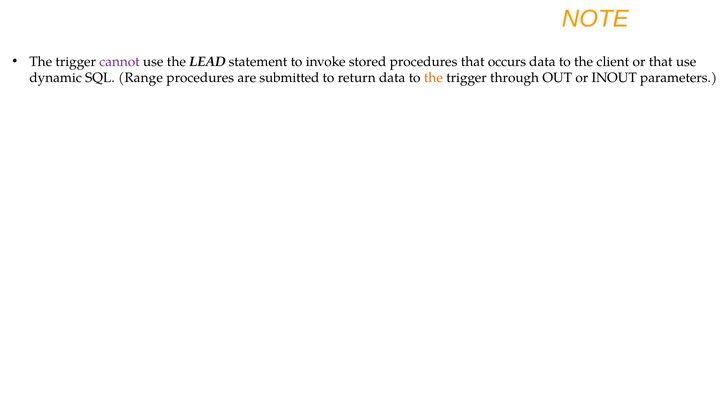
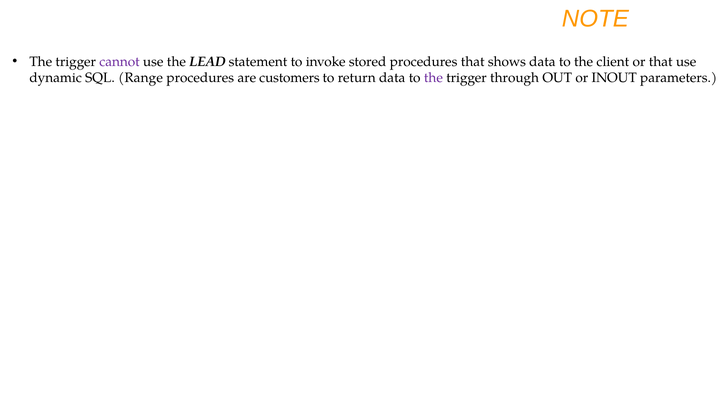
occurs: occurs -> shows (507, 62)
submitted: submitted -> customers (289, 78)
the colour: orange -> purple (433, 78)
